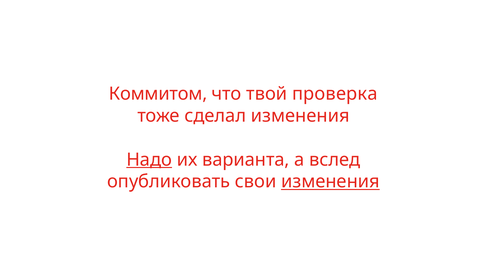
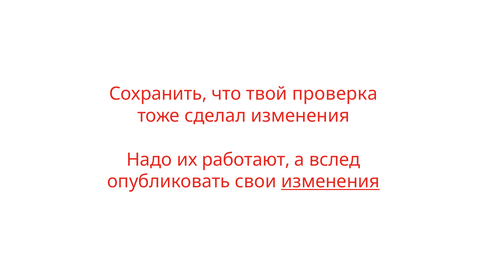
Коммитом: Коммитом -> Сохранить (158, 94)
Надо underline: present -> none (149, 160)
варианта: варианта -> работают (246, 160)
